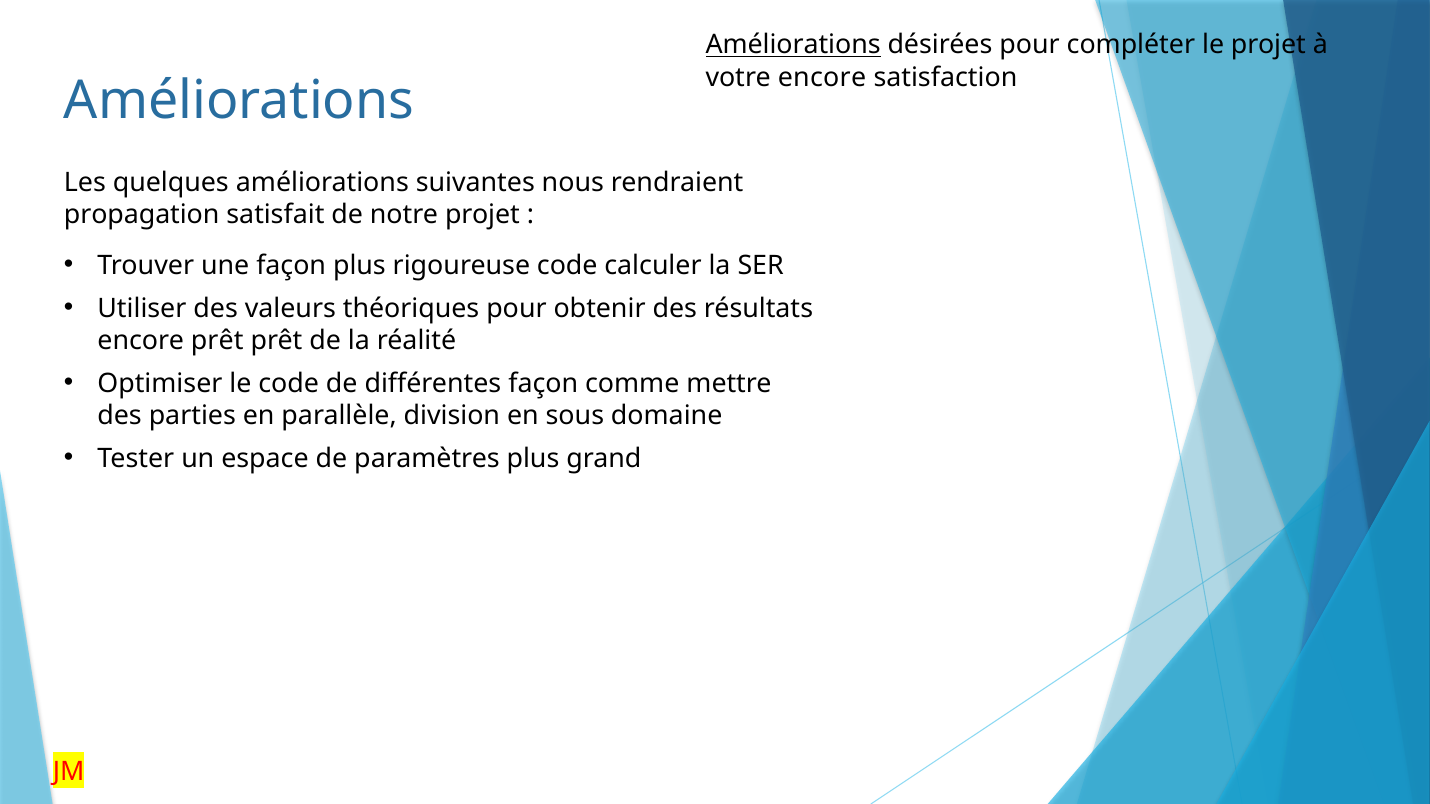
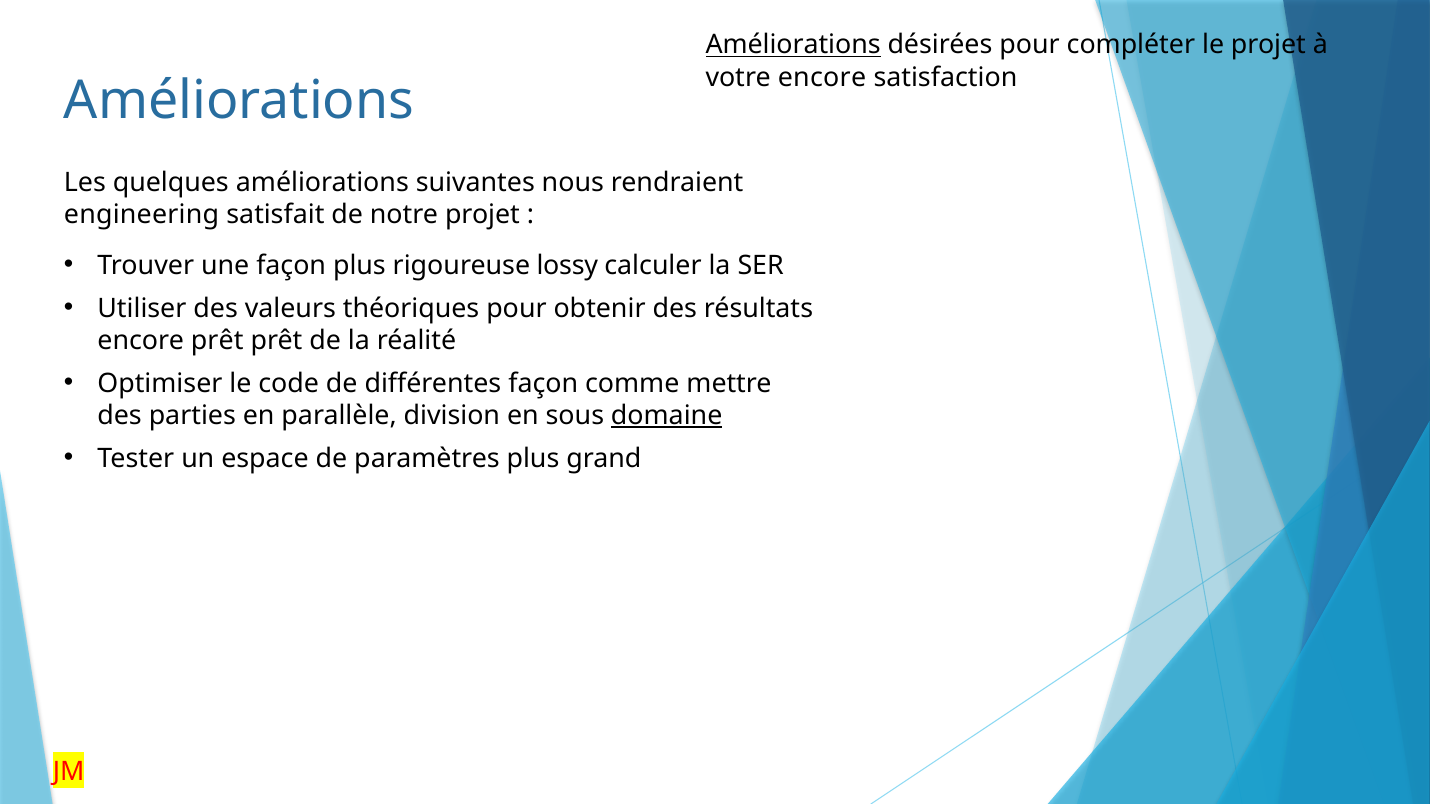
propagation: propagation -> engineering (142, 215)
rigoureuse code: code -> lossy (567, 266)
domaine underline: none -> present (667, 416)
